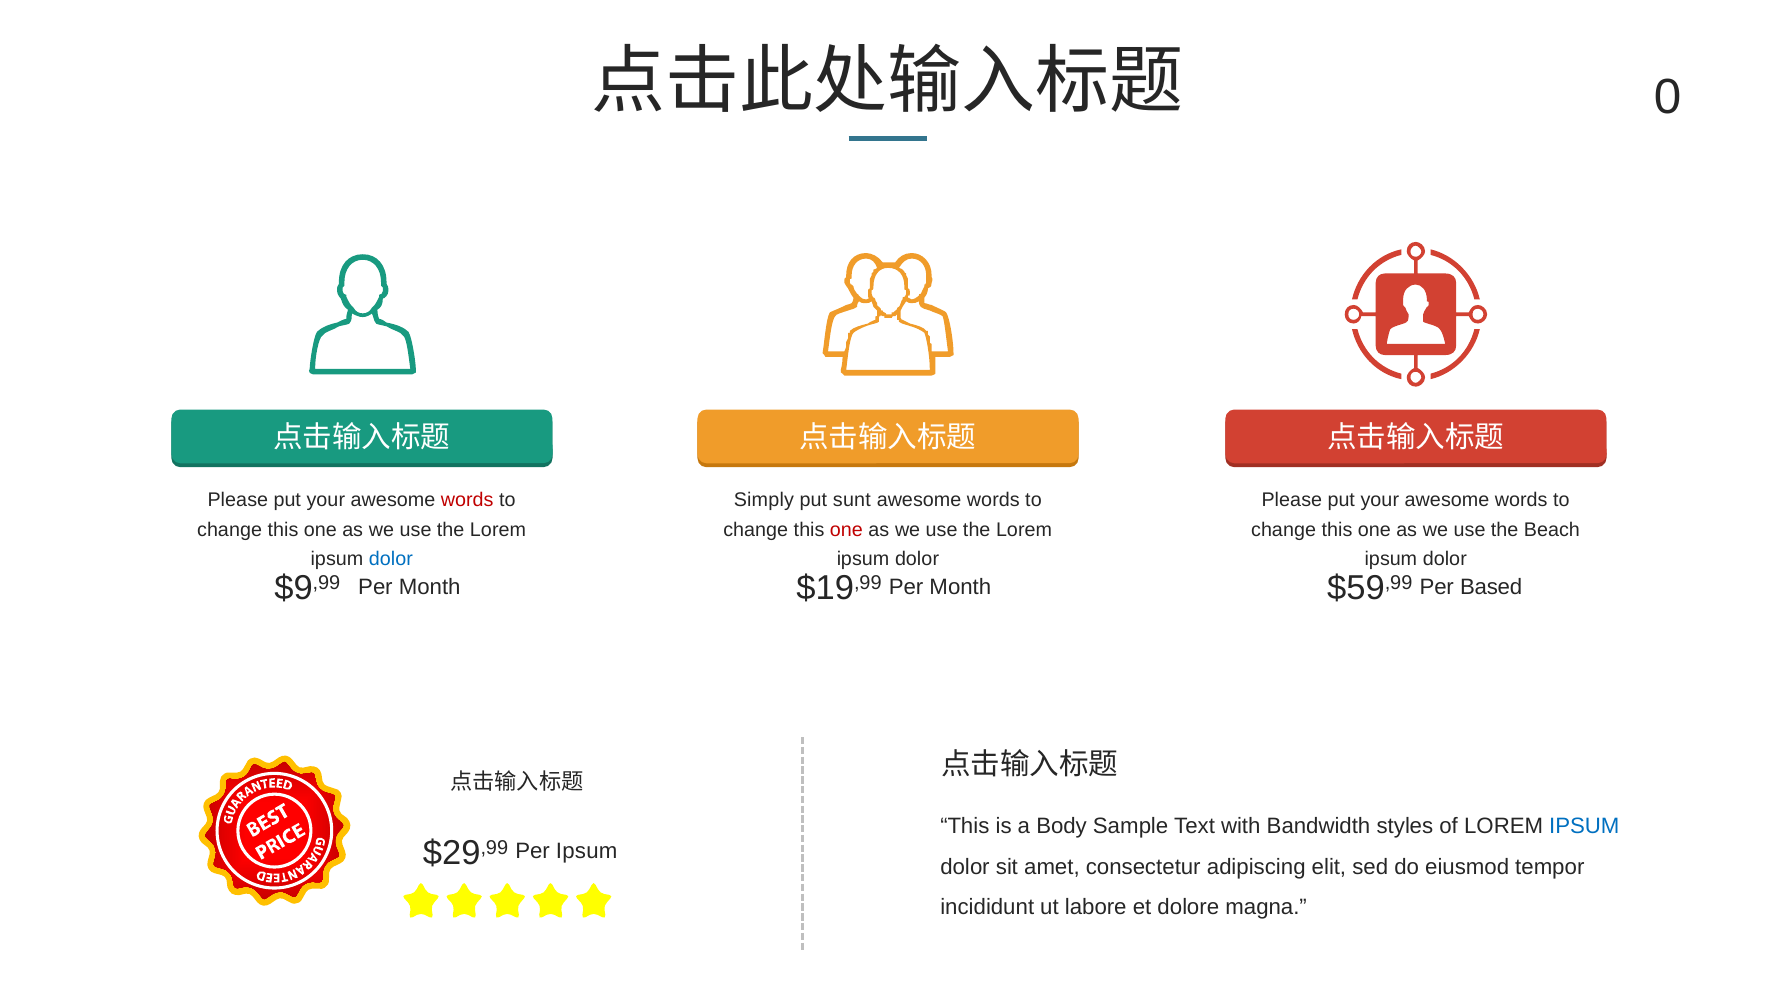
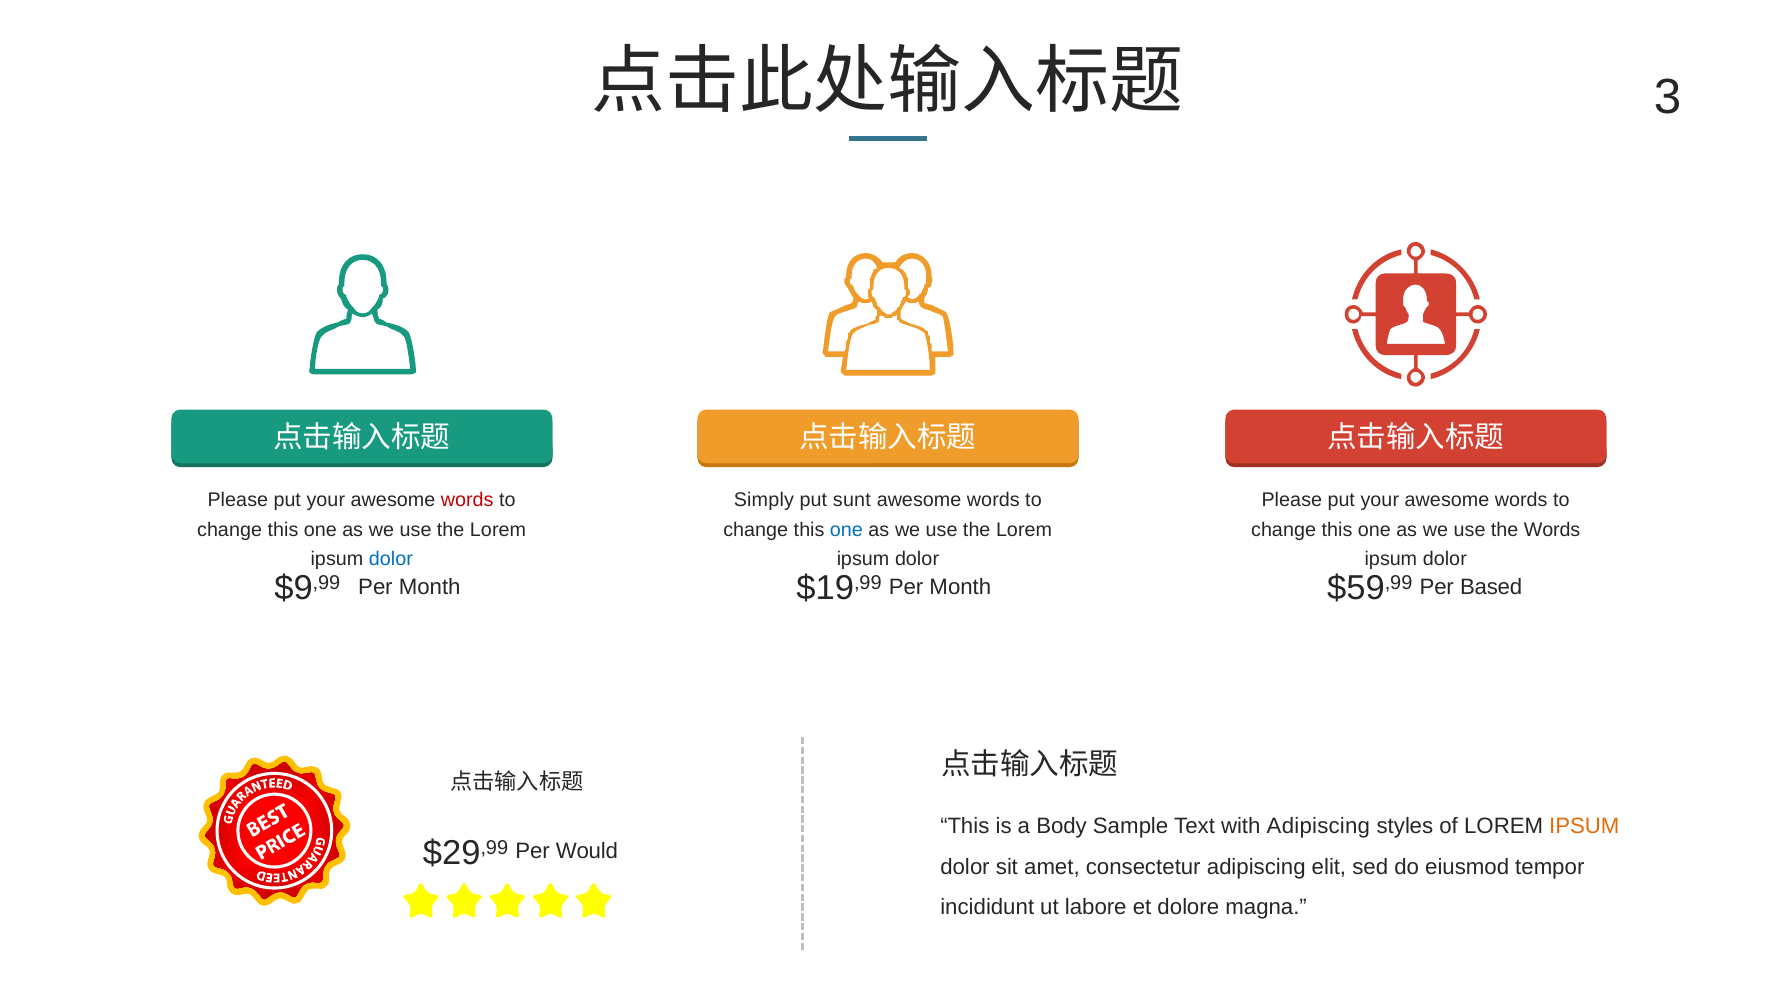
0: 0 -> 3 (1668, 97)
one colour: red -> blue (846, 530)
the Beach: Beach -> Words (1552, 530)
with Bandwidth: Bandwidth -> Adipiscing (1318, 826)
IPSUM colour: blue -> orange (1584, 826)
Per Ipsum: Ipsum -> Would (587, 851)
